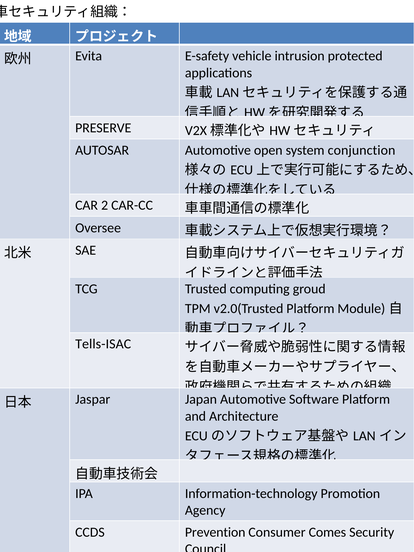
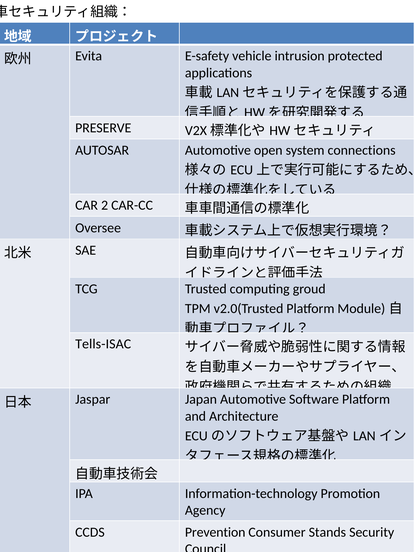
conjunction: conjunction -> connections (362, 150)
Comes: Comes -> Stands (327, 532)
